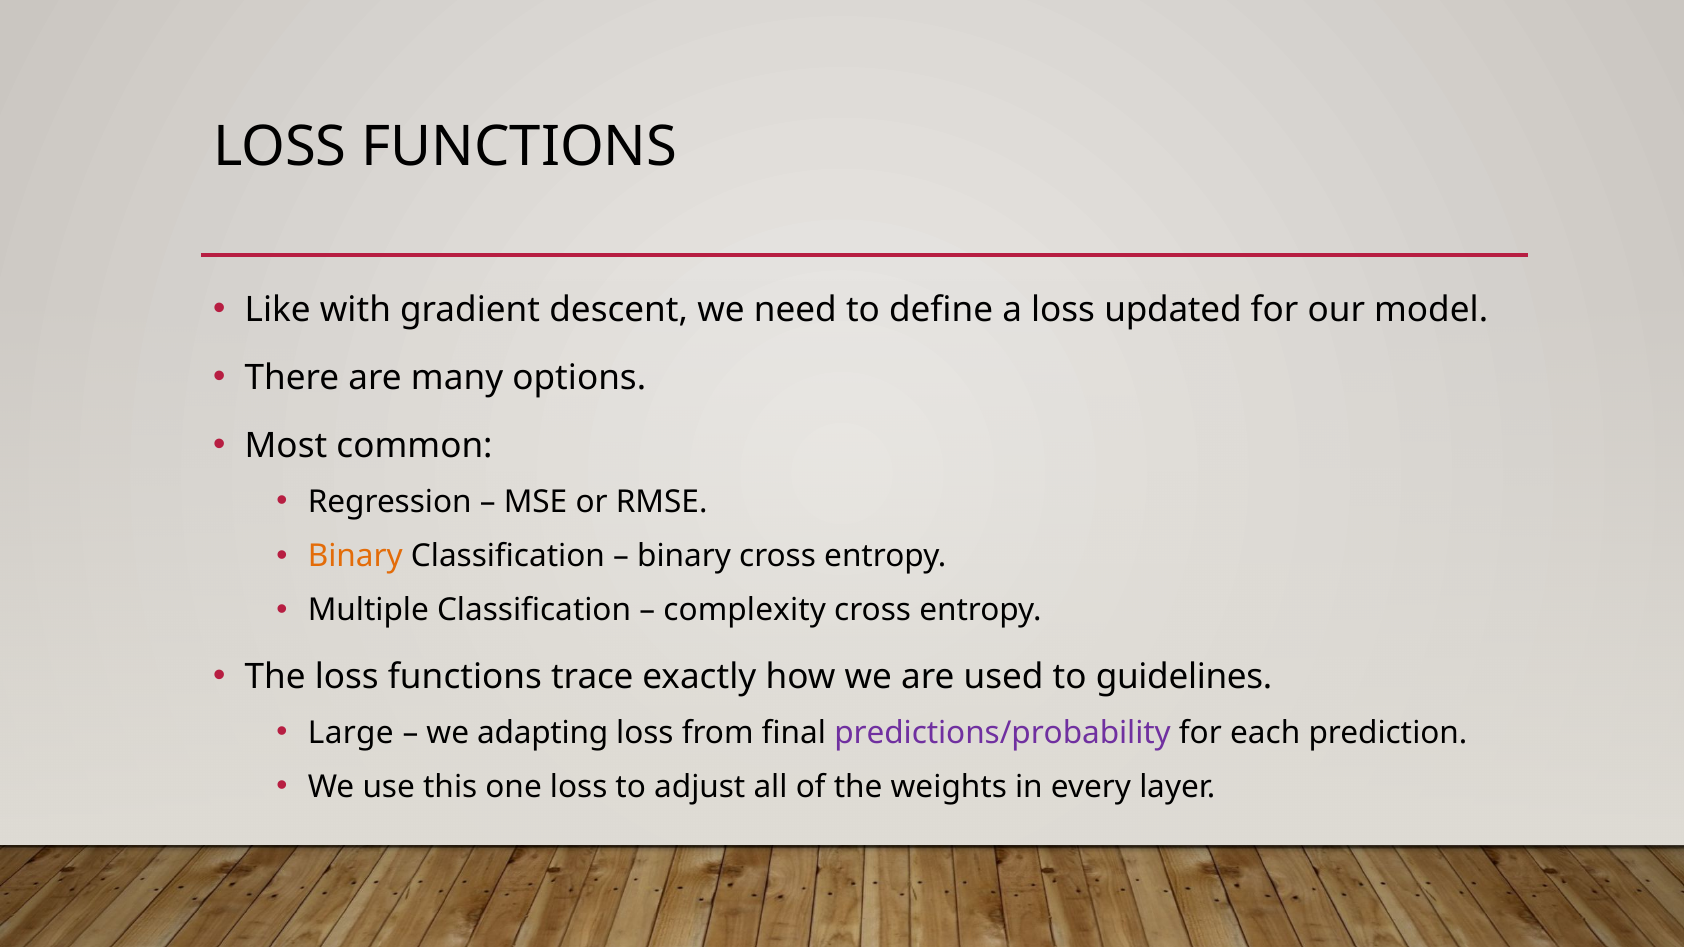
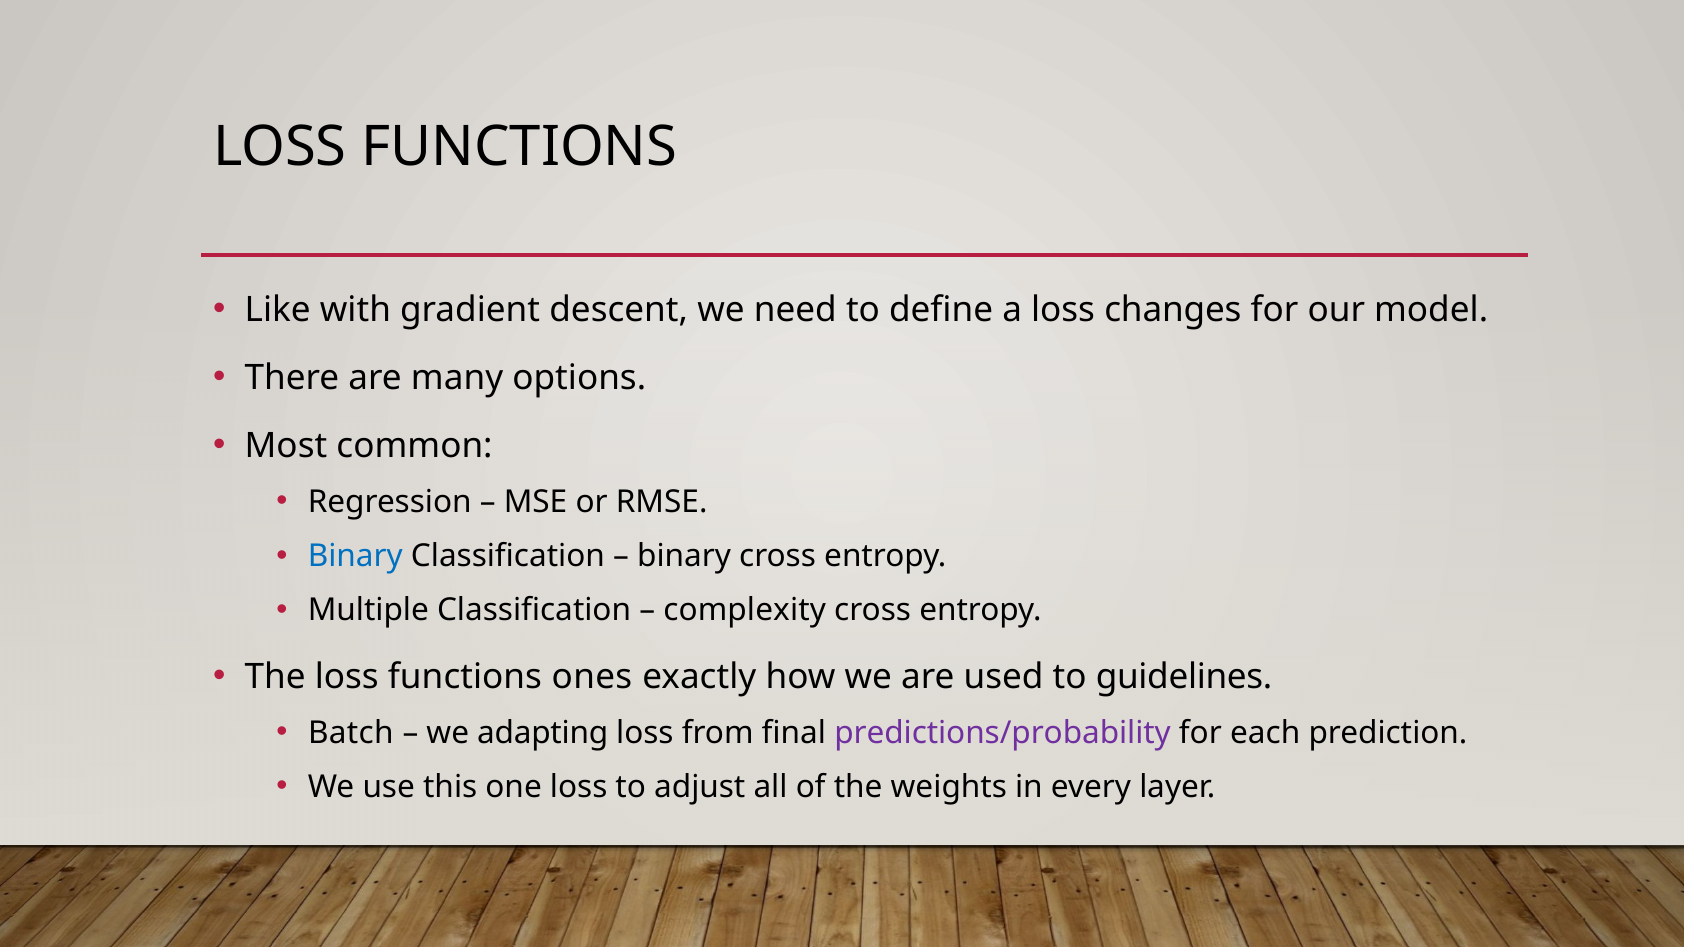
updated: updated -> changes (1173, 310)
Binary colour: orange -> blue (355, 556)
trace: trace -> ones (592, 677)
Large: Large -> Batch (351, 733)
